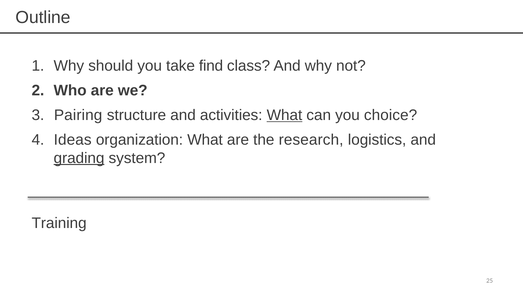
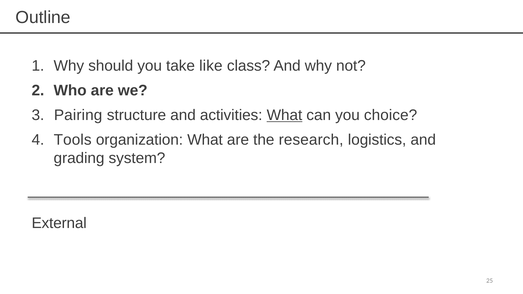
find: find -> like (211, 66)
Ideas: Ideas -> Tools (73, 140)
grading underline: present -> none (79, 158)
Training: Training -> External (59, 223)
